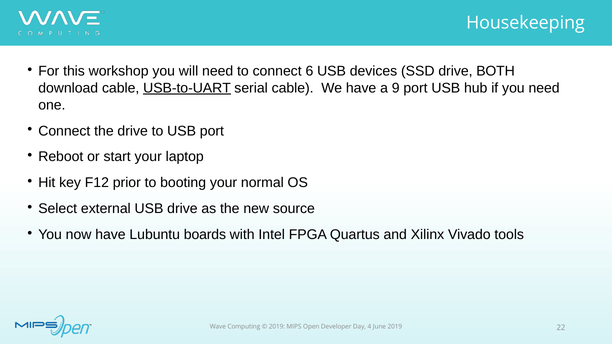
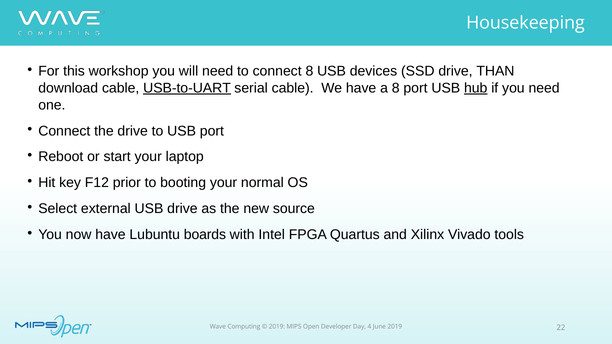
connect 6: 6 -> 8 (309, 71)
BOTH: BOTH -> THAN (495, 71)
a 9: 9 -> 8 (396, 88)
hub underline: none -> present (476, 88)
